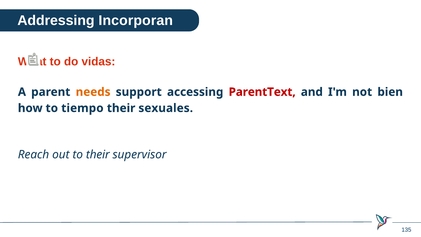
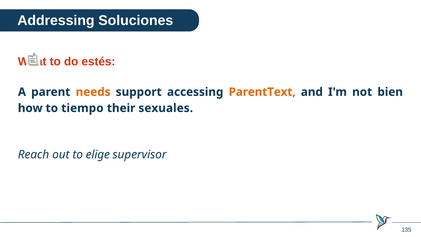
Incorporan: Incorporan -> Soluciones (136, 21)
vidas: vidas -> estés (98, 62)
ParentText colour: red -> orange (262, 92)
to their: their -> elige (98, 154)
